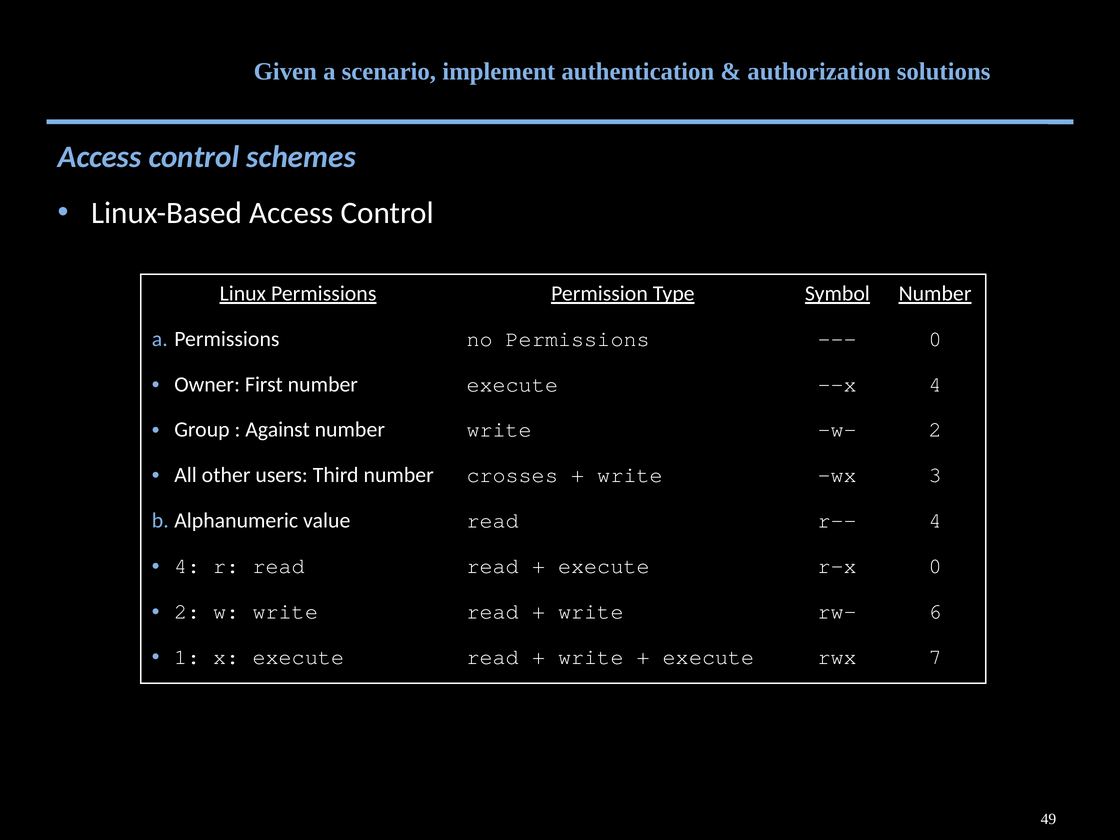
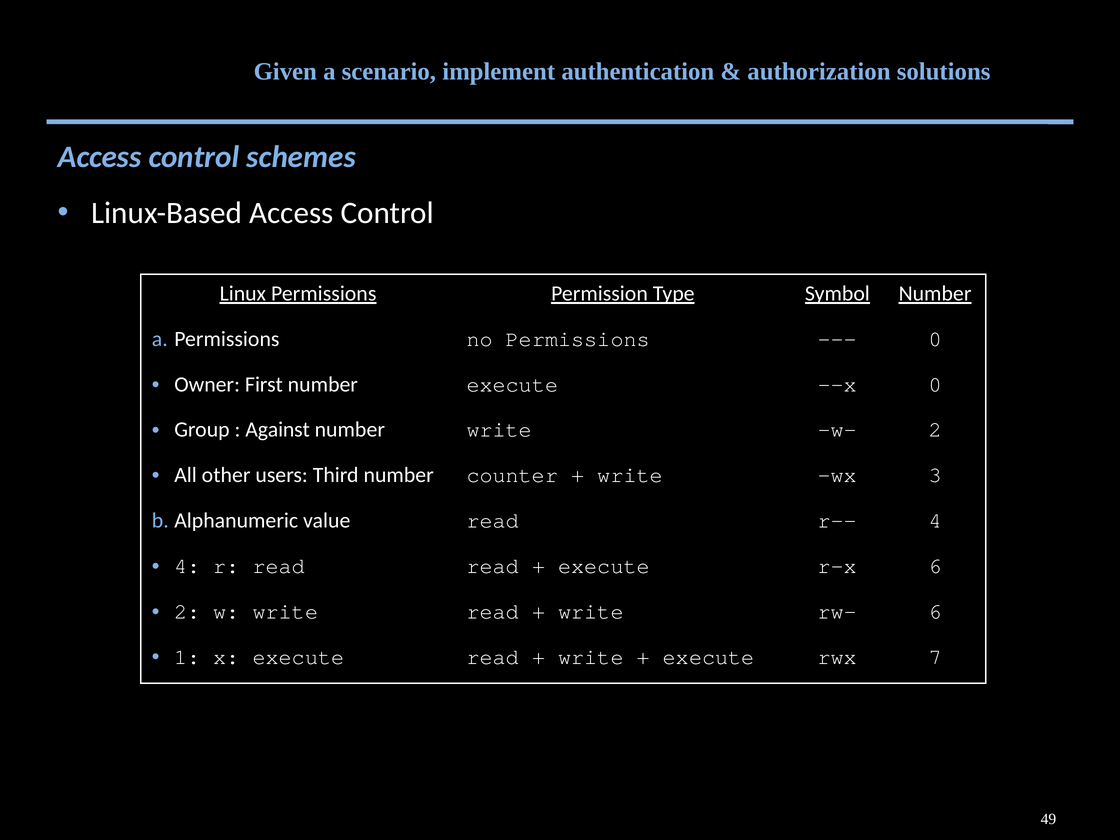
--x 4: 4 -> 0 (935, 384)
crosses: crosses -> counter (512, 475)
r-x 0: 0 -> 6 (935, 566)
